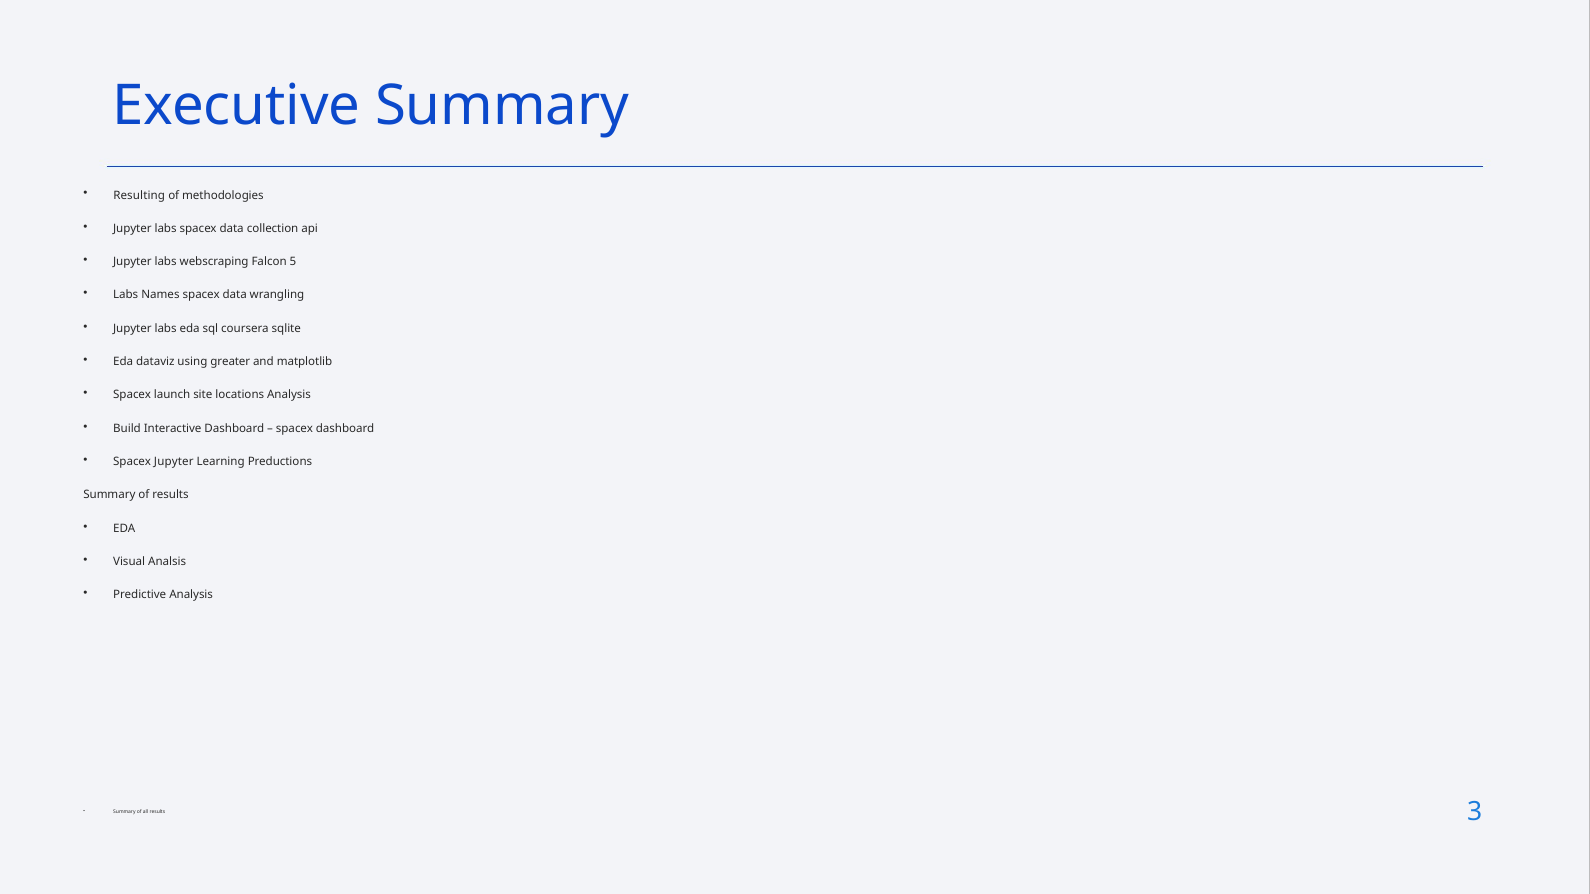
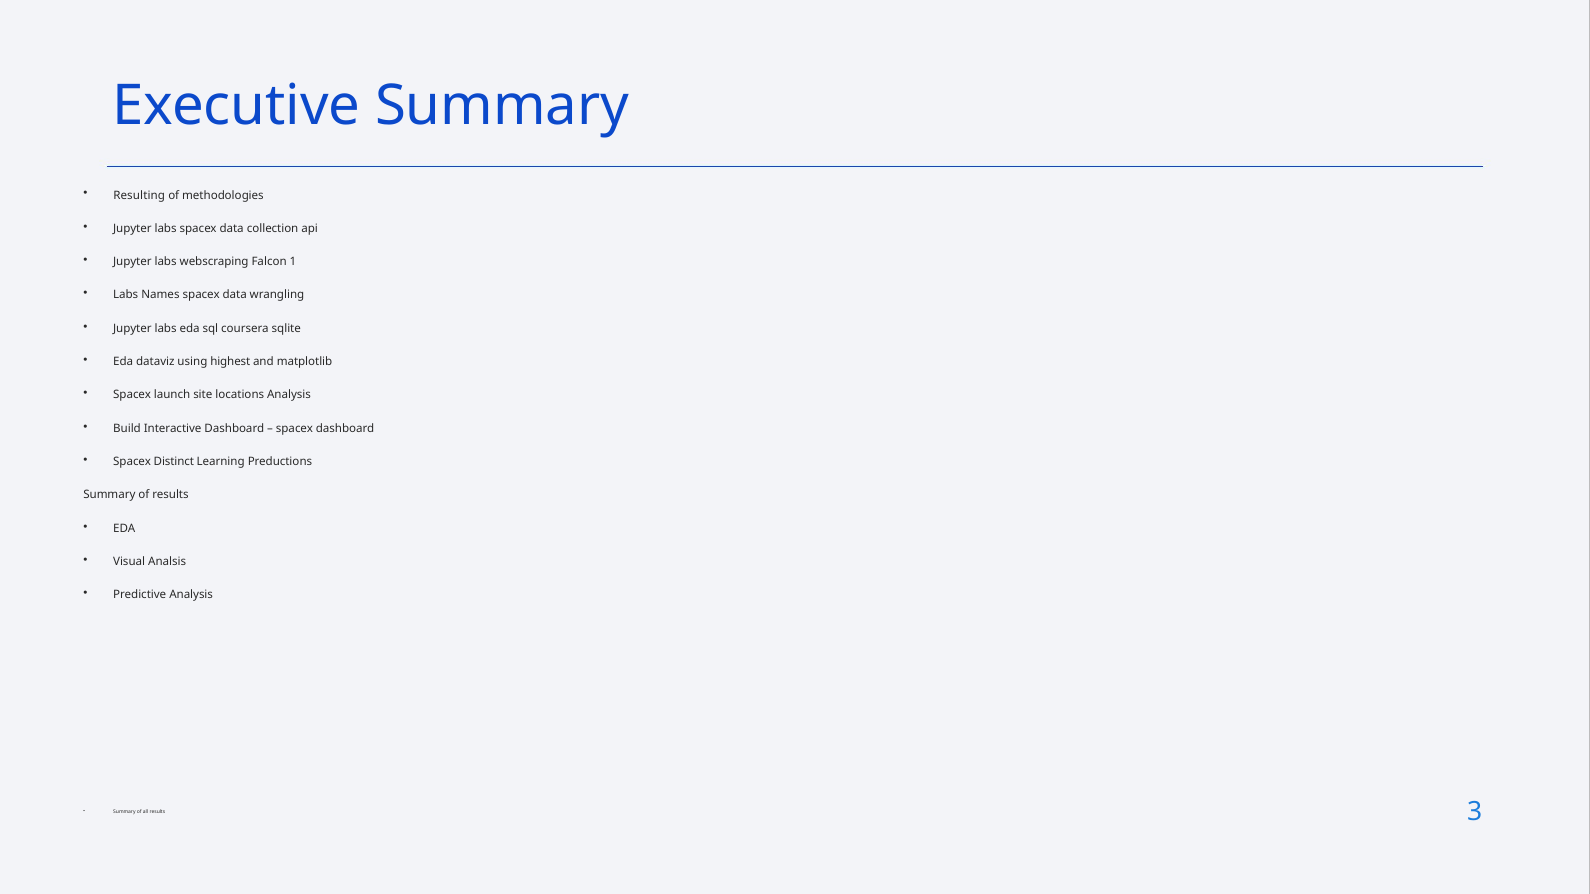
5: 5 -> 1 (293, 262)
greater: greater -> highest (230, 362)
Spacex Jupyter: Jupyter -> Distinct (174, 462)
